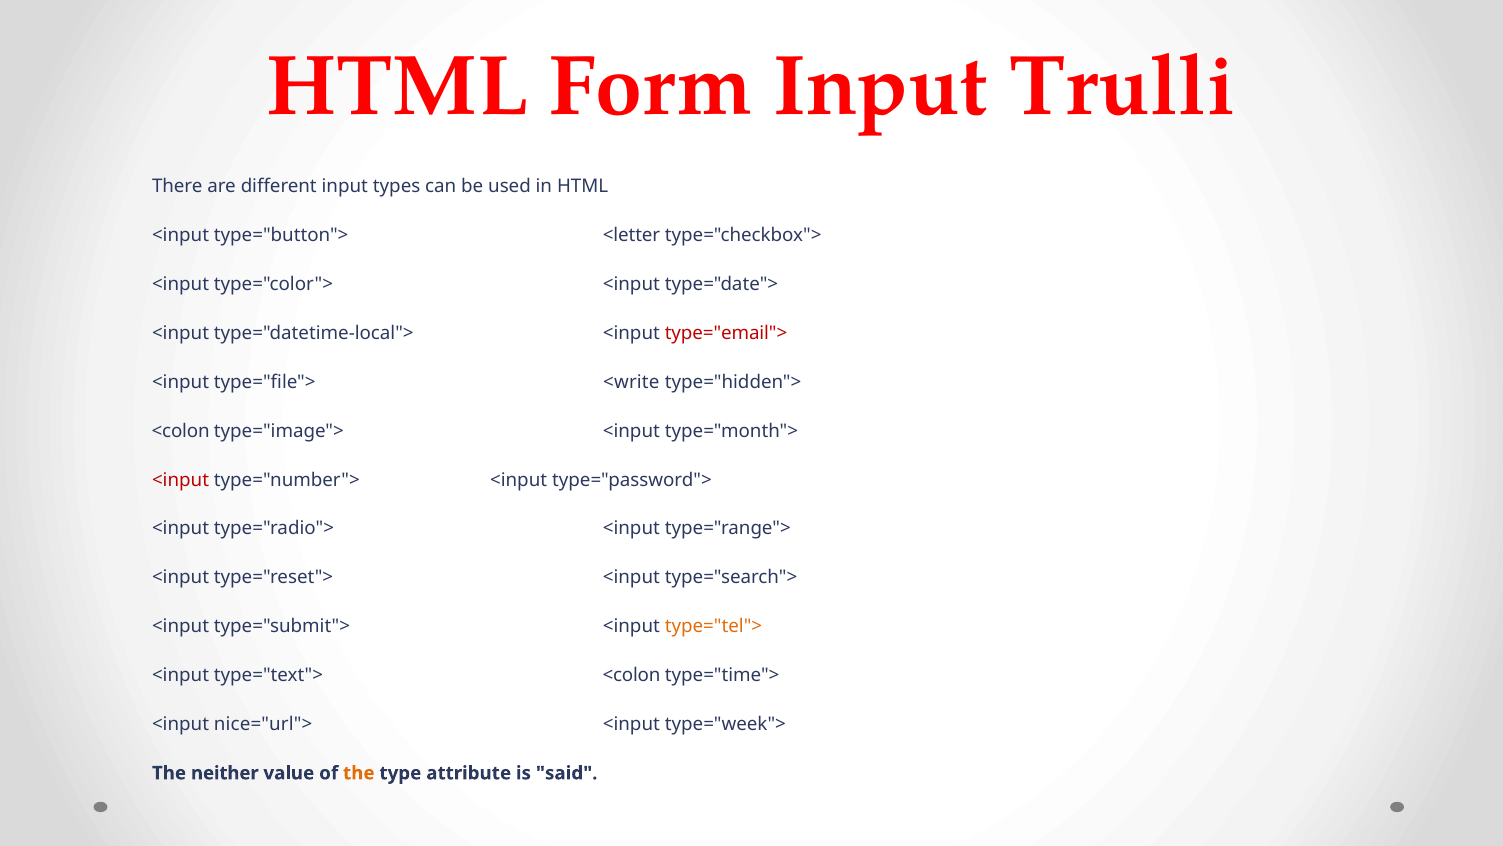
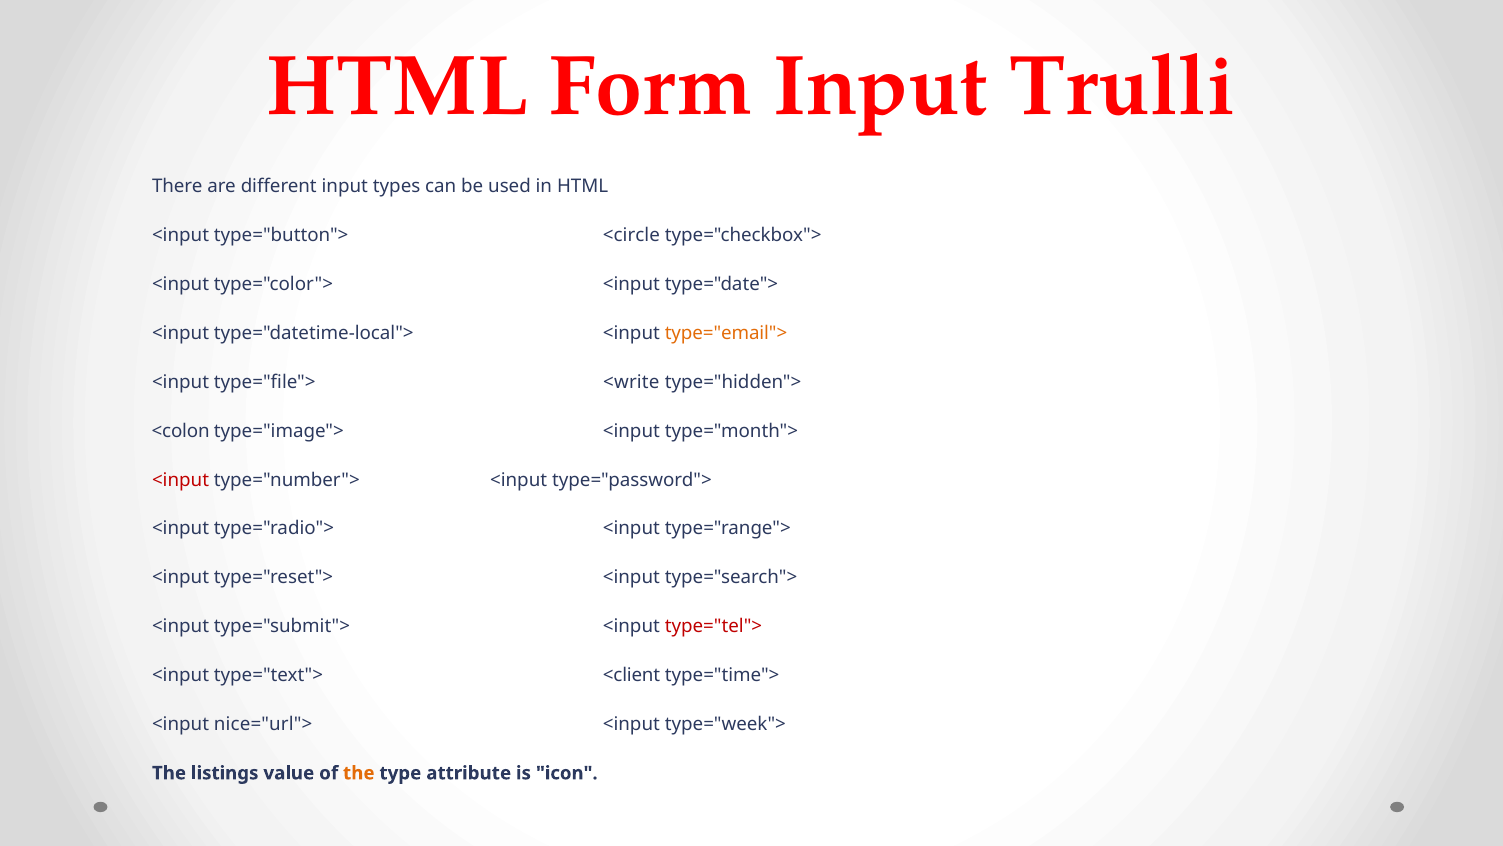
<letter: <letter -> <circle (631, 235)
type="email"> colour: red -> orange (726, 333)
type="tel"> colour: orange -> red (713, 626)
type="text"> <colon: <colon -> <client (632, 675)
neither: neither -> listings (225, 773)
said: said -> icon (567, 773)
